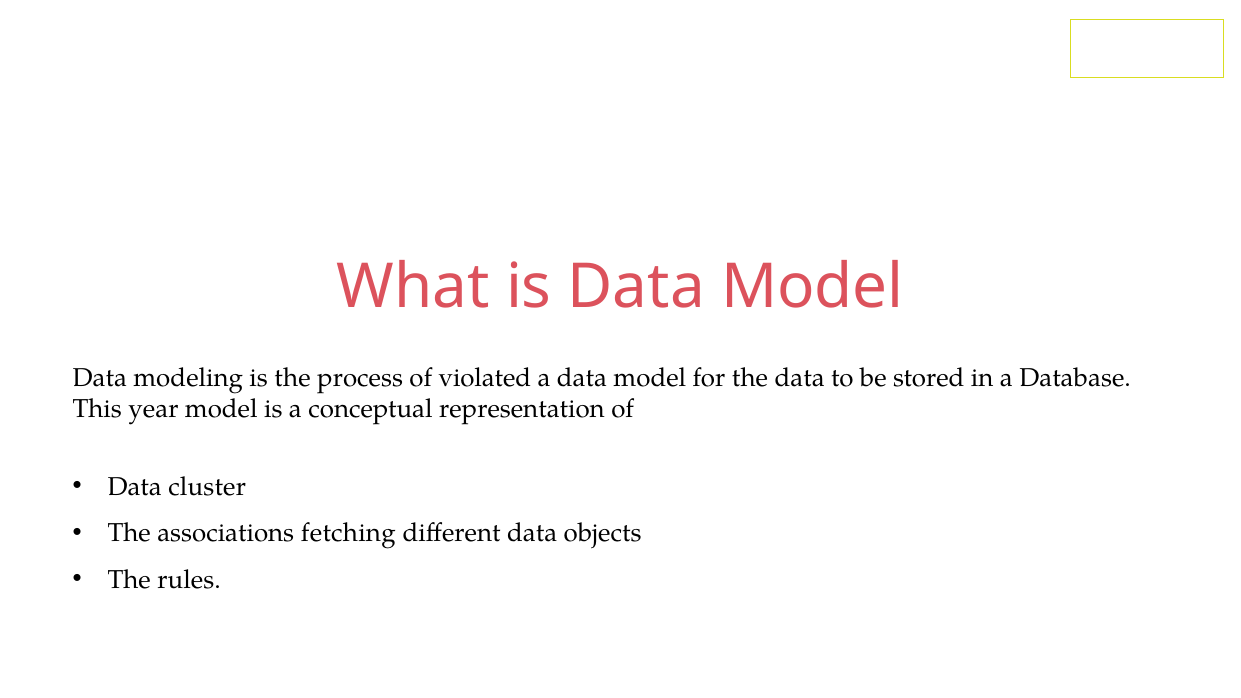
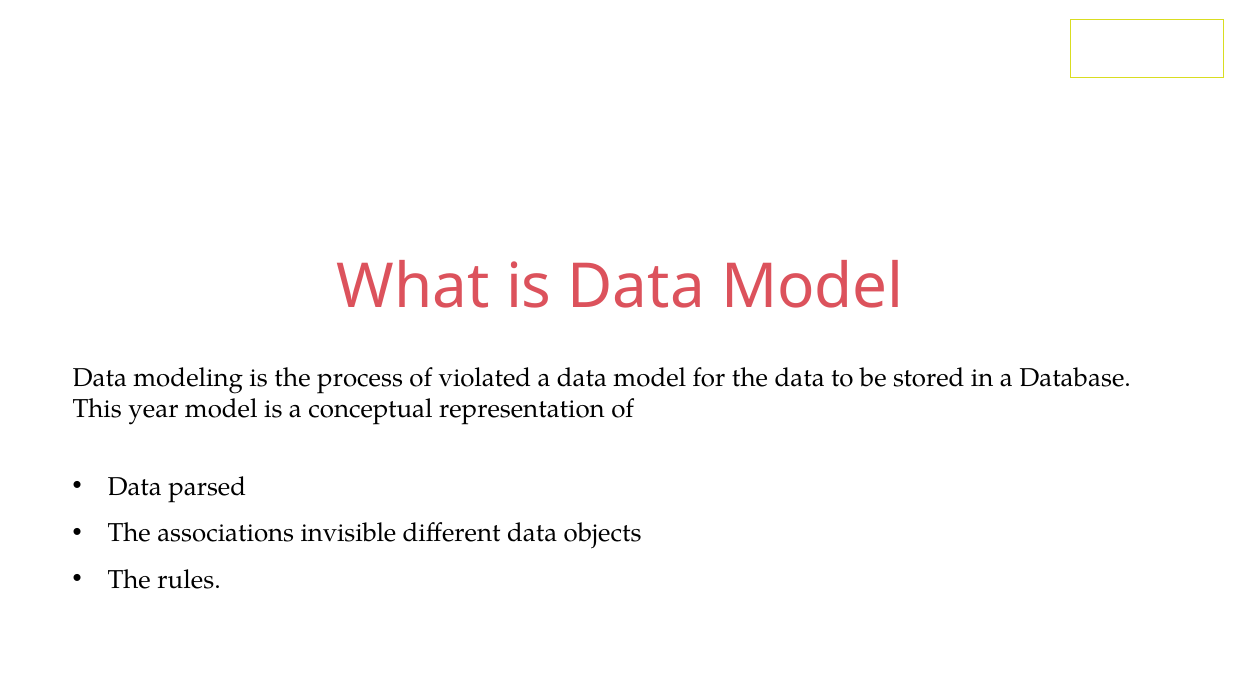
cluster: cluster -> parsed (207, 487)
fetching: fetching -> invisible (349, 533)
